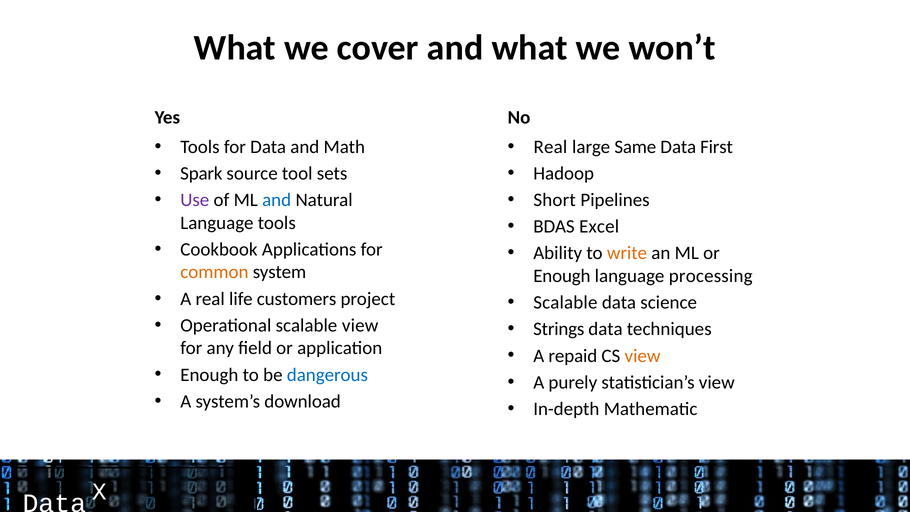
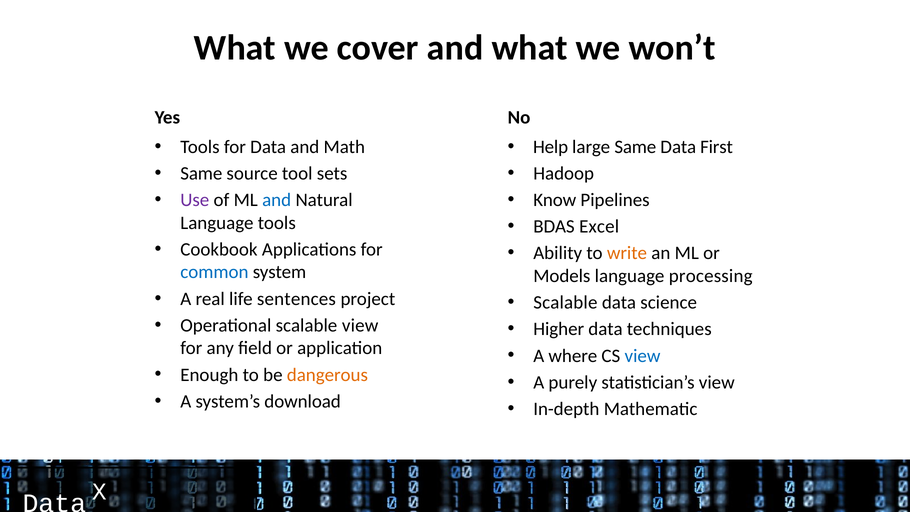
Real: Real -> Help (551, 147)
Spark: Spark -> Same (201, 173)
Short: Short -> Know (555, 200)
common colour: orange -> blue (214, 272)
Enough: Enough -> Models (562, 276)
customers: customers -> sentences (296, 299)
Strings: Strings -> Higher (559, 329)
repaid: repaid -> where (573, 356)
view colour: orange -> blue (643, 356)
dangerous colour: blue -> orange (327, 375)
